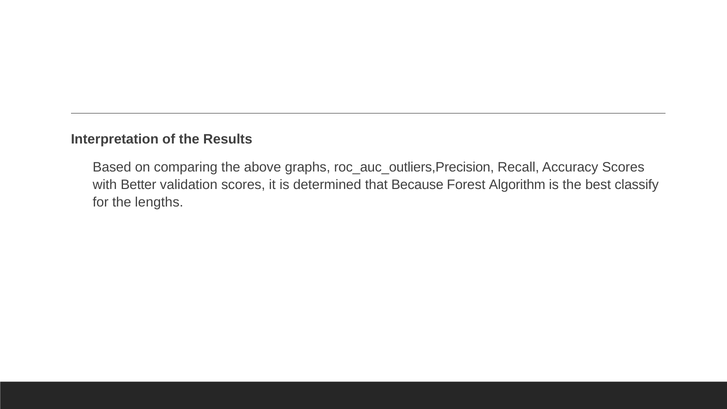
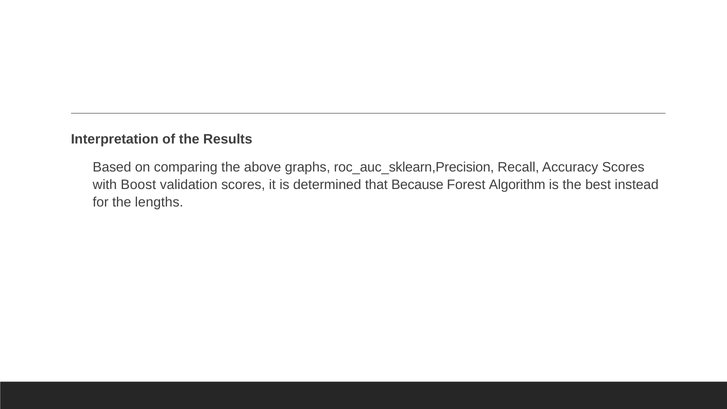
roc_auc_outliers,Precision: roc_auc_outliers,Precision -> roc_auc_sklearn,Precision (414, 167)
Better: Better -> Boost (138, 185)
classify: classify -> instead (637, 185)
